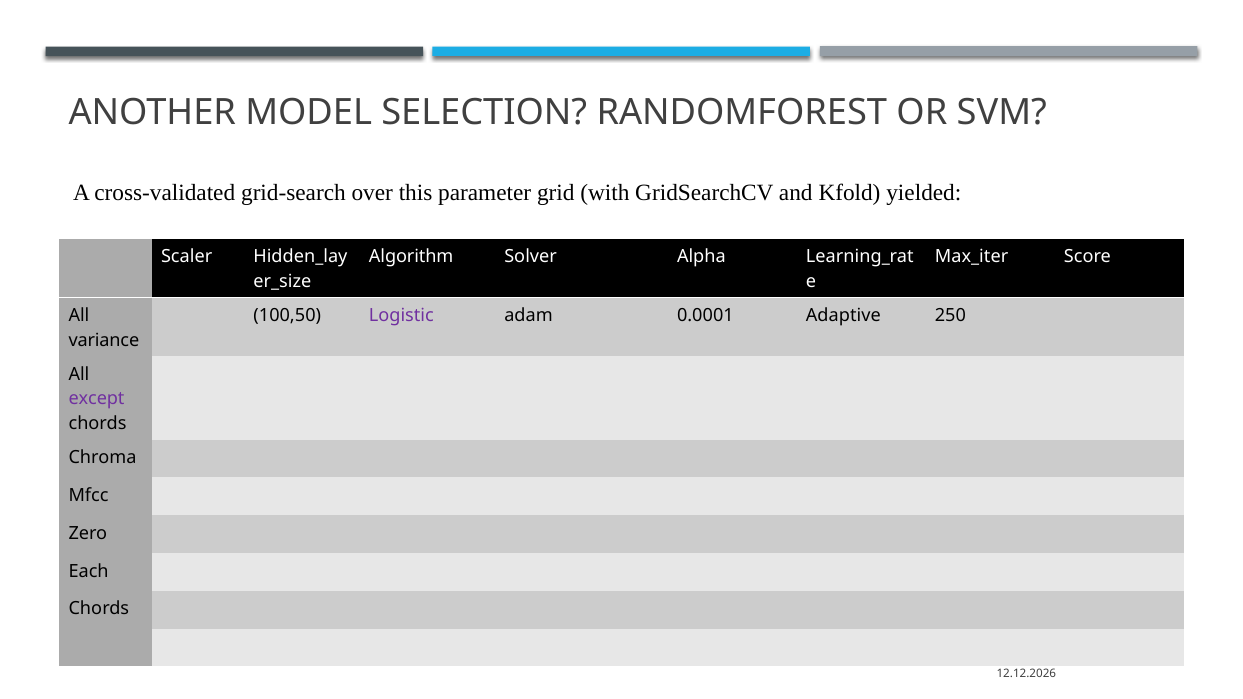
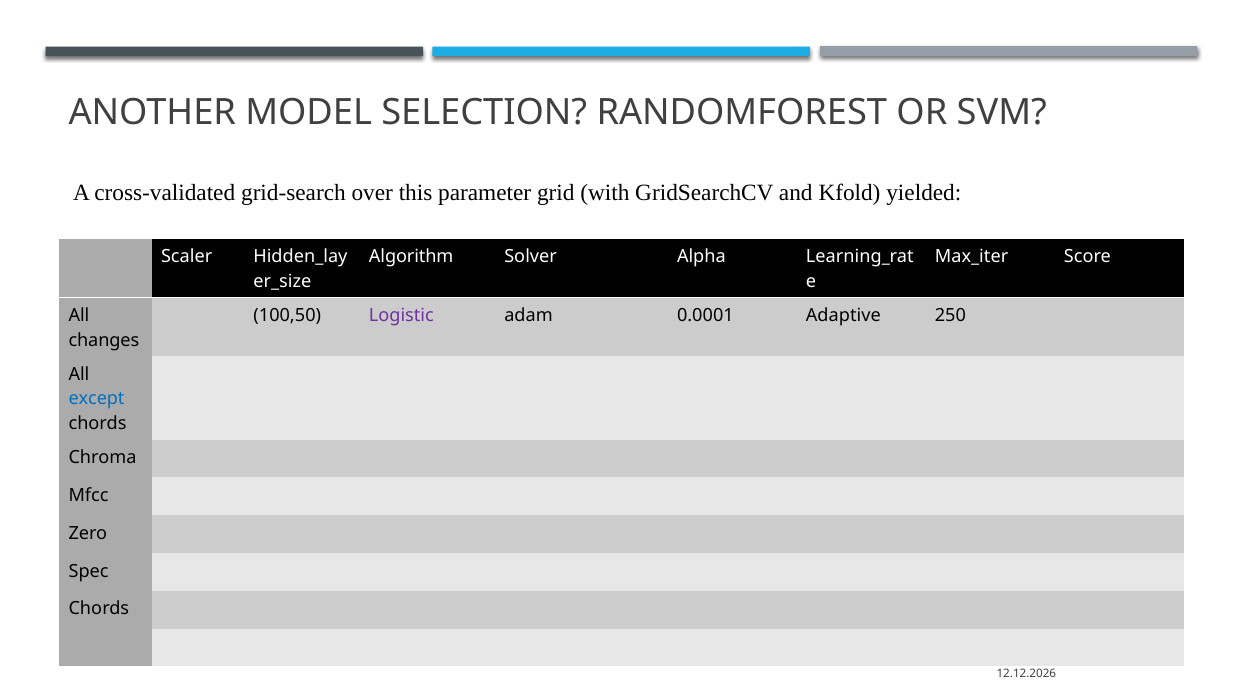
variance: variance -> changes (104, 340)
except colour: purple -> blue (97, 399)
Each: Each -> Spec (89, 571)
